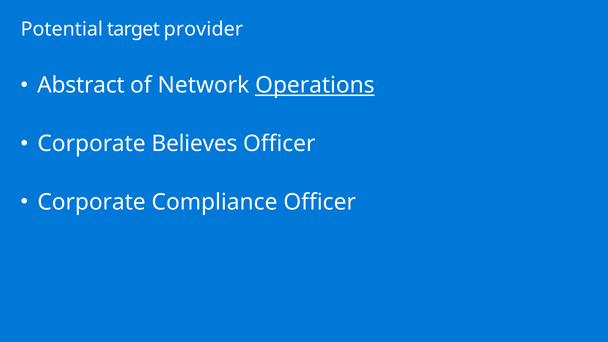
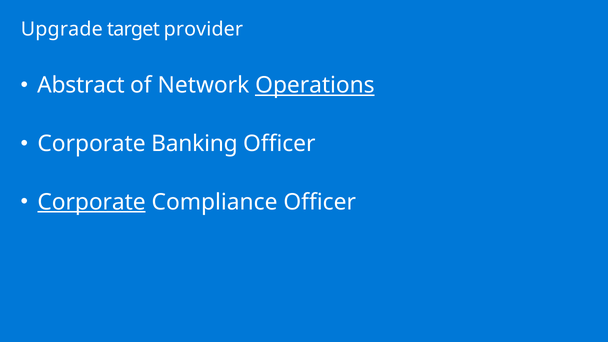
Potential: Potential -> Upgrade (62, 29)
Believes: Believes -> Banking (194, 144)
Corporate underline: none -> present (92, 202)
